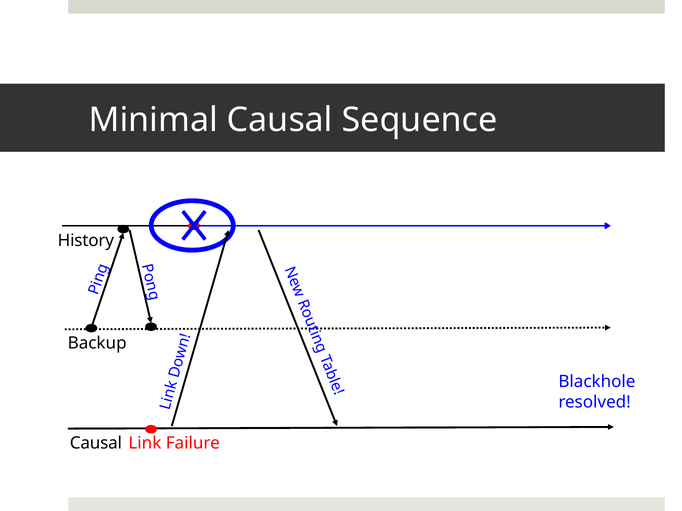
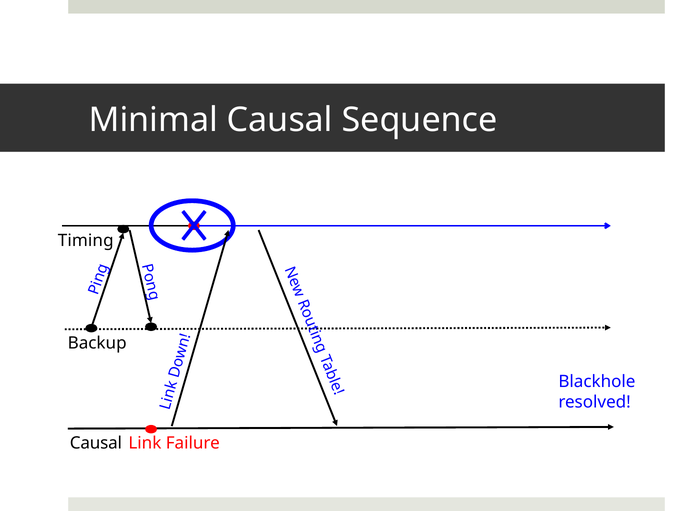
History: History -> Timing (86, 241)
